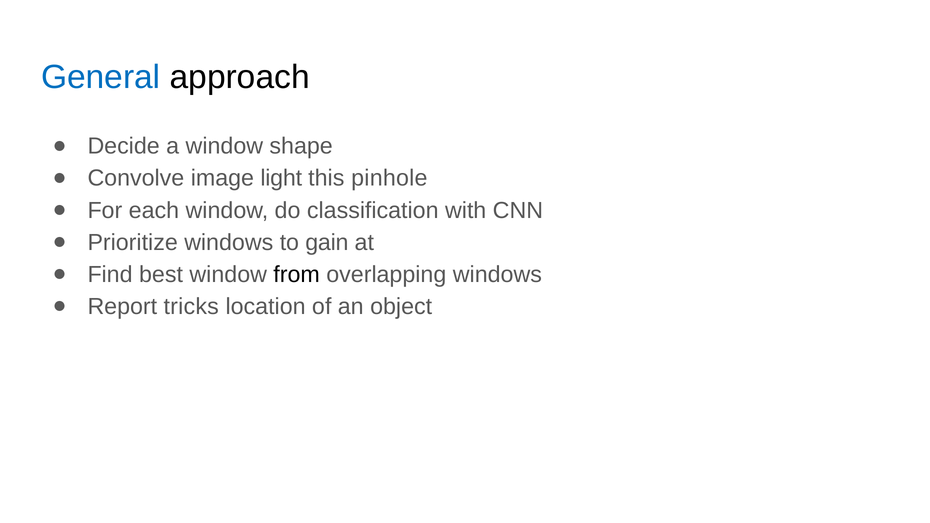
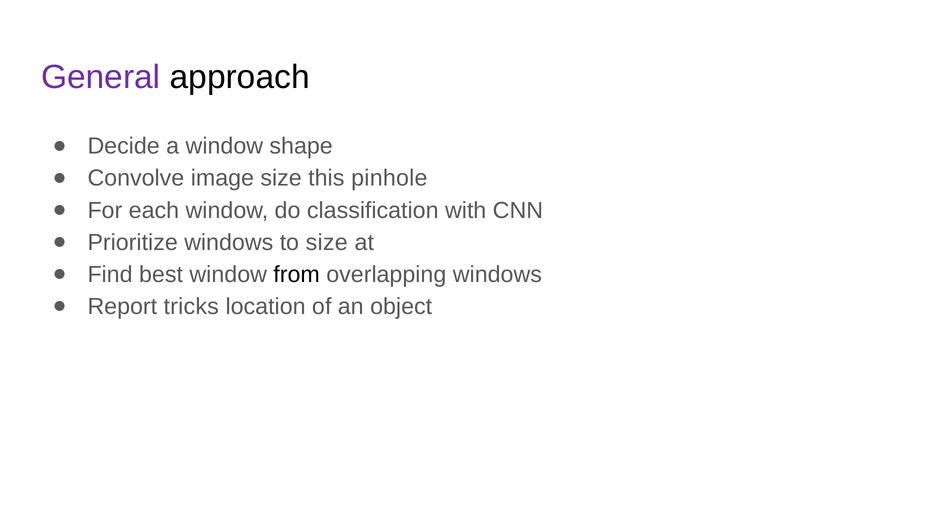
General colour: blue -> purple (101, 77)
image light: light -> size (281, 178)
to gain: gain -> size (327, 242)
